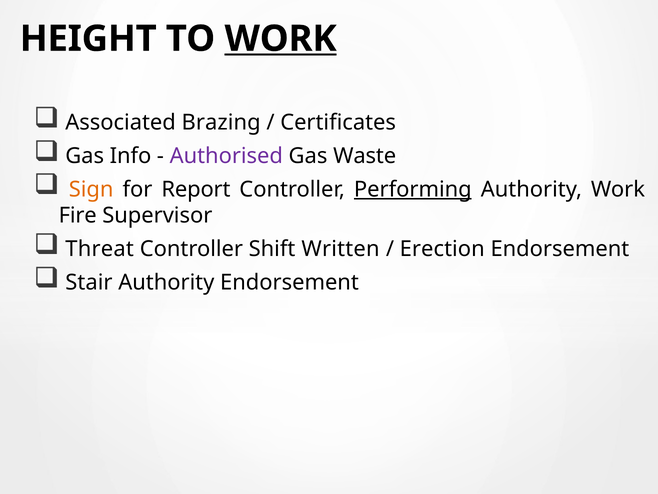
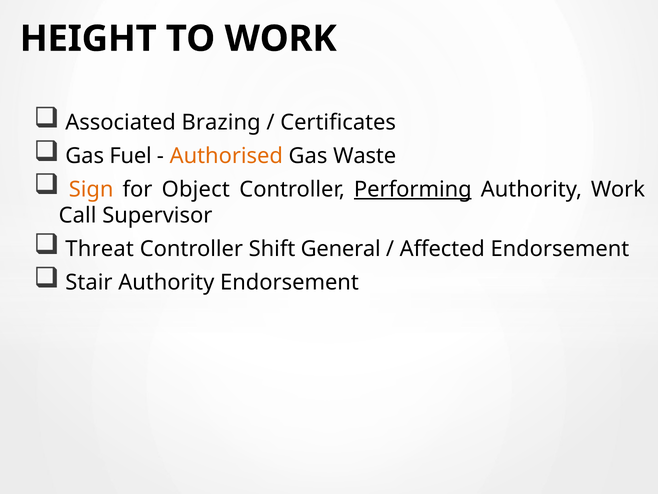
WORK underline: present -> none (281, 39)
Info: Info -> Fuel (131, 156)
Authorised colour: purple -> orange (226, 156)
Report: Report -> Object (196, 189)
Fire: Fire -> Call (78, 215)
Written: Written -> General (341, 249)
Erection: Erection -> Affected (442, 249)
